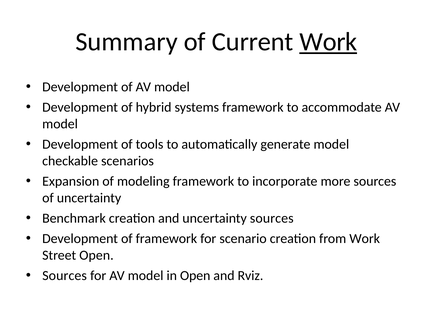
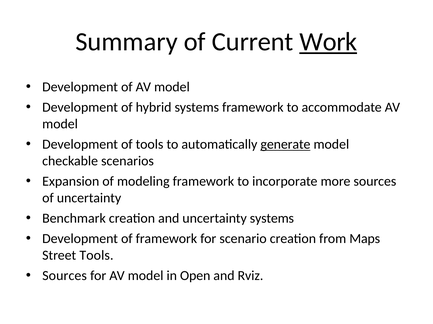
generate underline: none -> present (285, 145)
uncertainty sources: sources -> systems (272, 219)
from Work: Work -> Maps (365, 239)
Street Open: Open -> Tools (96, 256)
